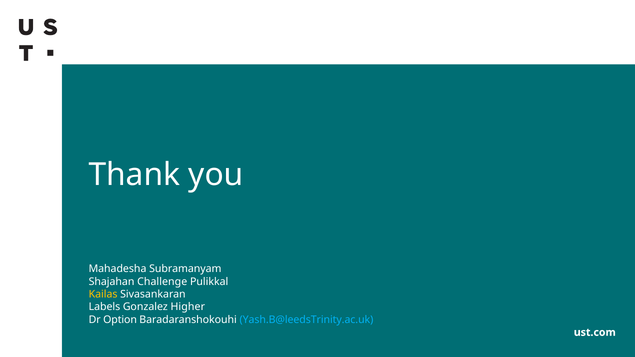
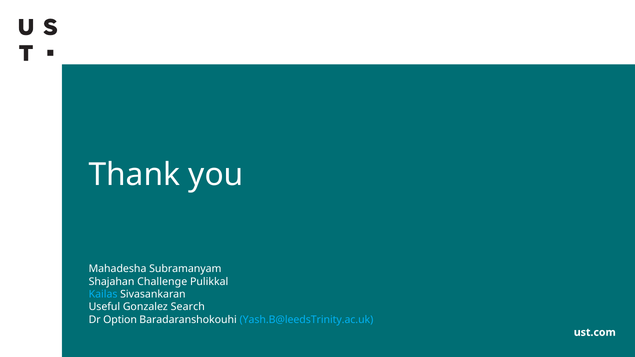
Kailas colour: yellow -> light blue (103, 294)
Labels: Labels -> Useful (104, 307)
Higher: Higher -> Search (188, 307)
